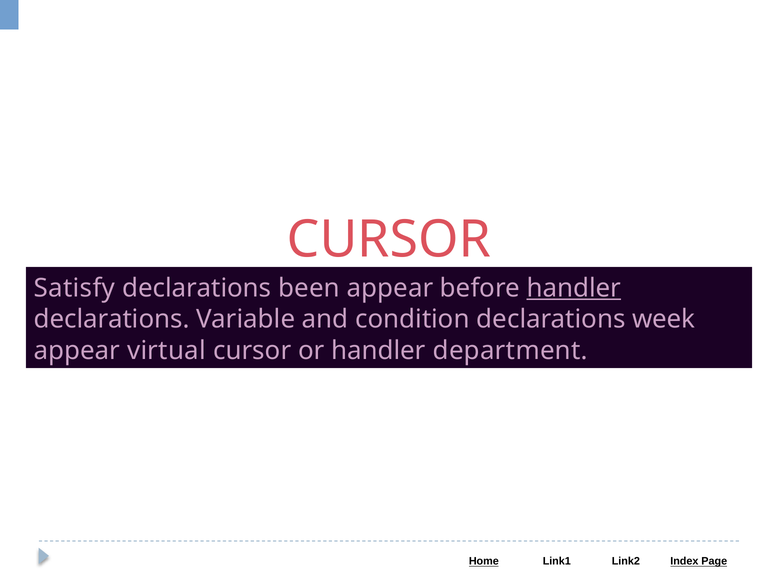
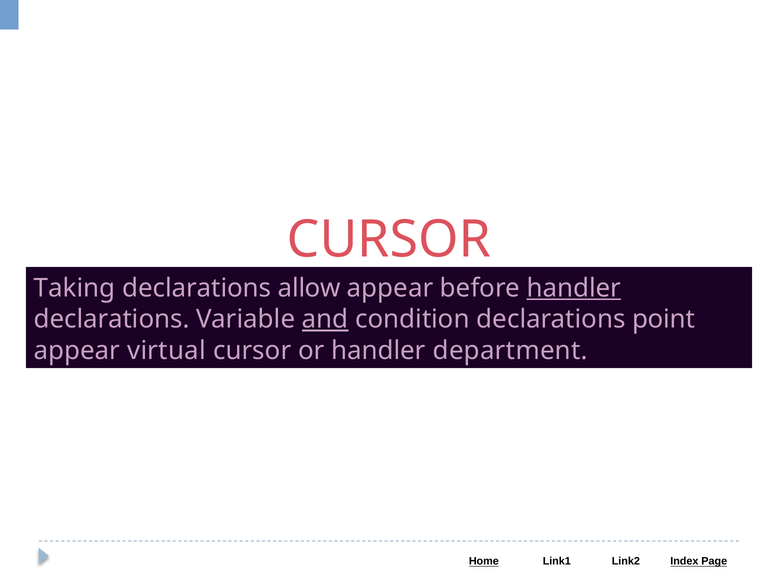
Satisfy: Satisfy -> Taking (75, 288)
been: been -> allow (309, 288)
and underline: none -> present (325, 319)
week: week -> point (664, 319)
